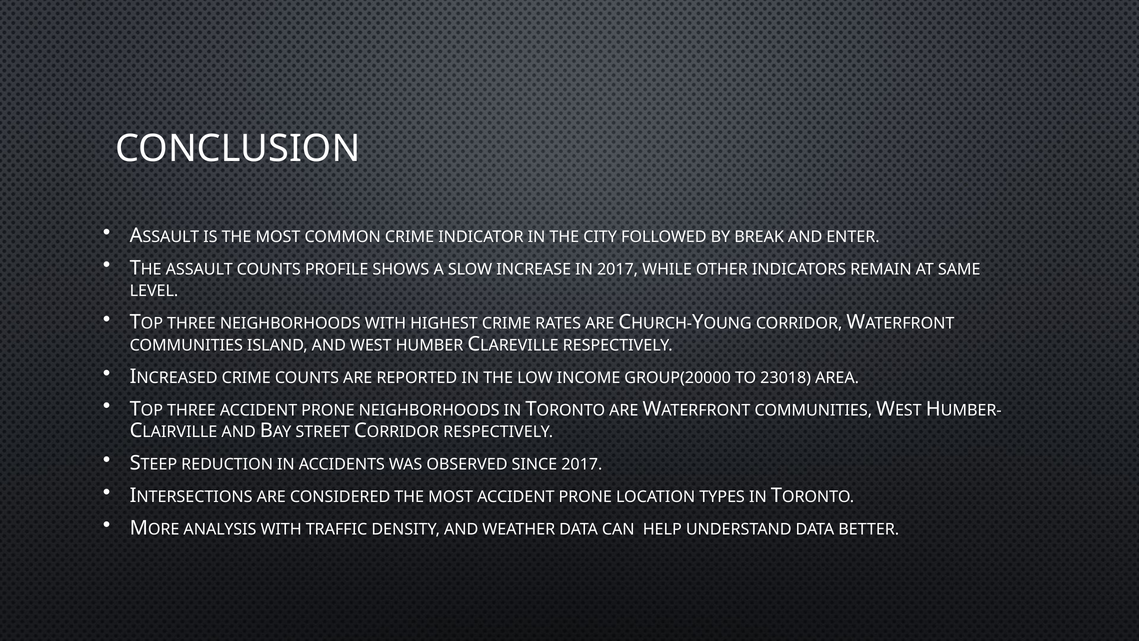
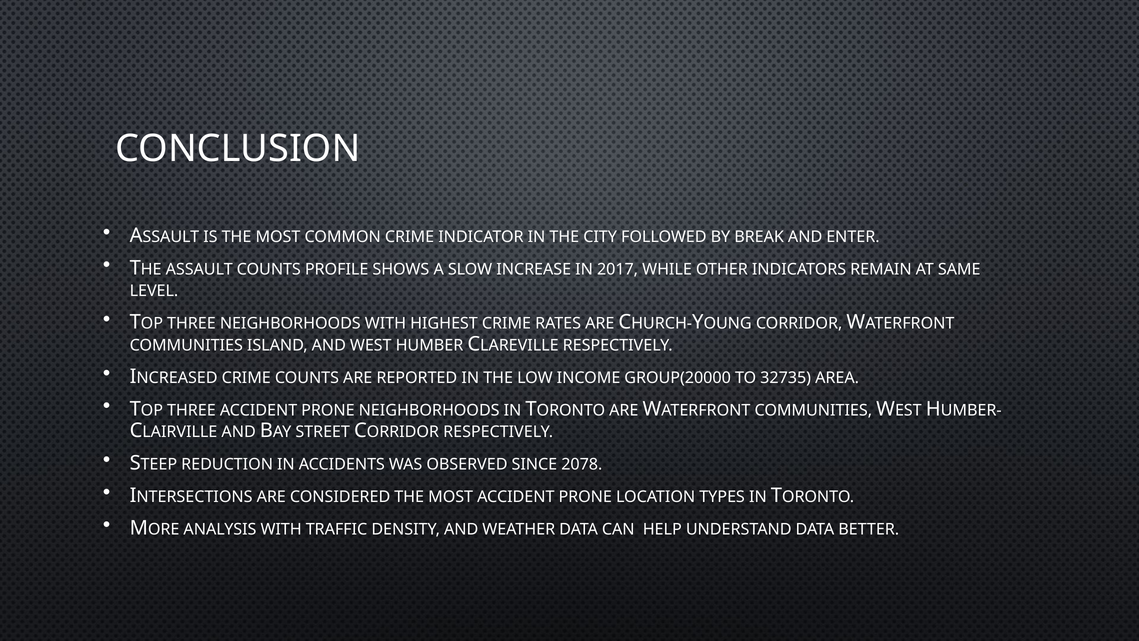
23018: 23018 -> 32735 (786, 378)
SINCE 2017: 2017 -> 2078 (582, 464)
